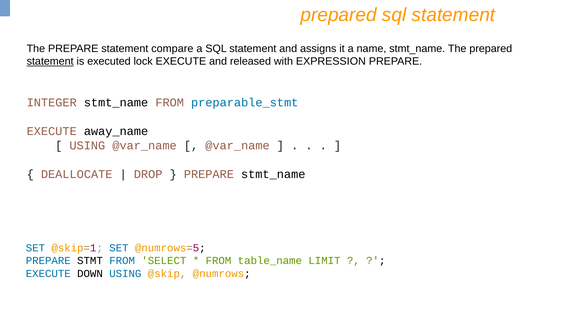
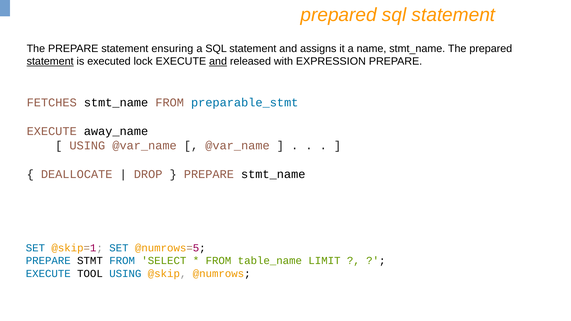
compare: compare -> ensuring (172, 49)
and underline: none -> present (218, 61)
INTEGER: INTEGER -> FETCHES (52, 103)
DOWN: DOWN -> TOOL (90, 274)
